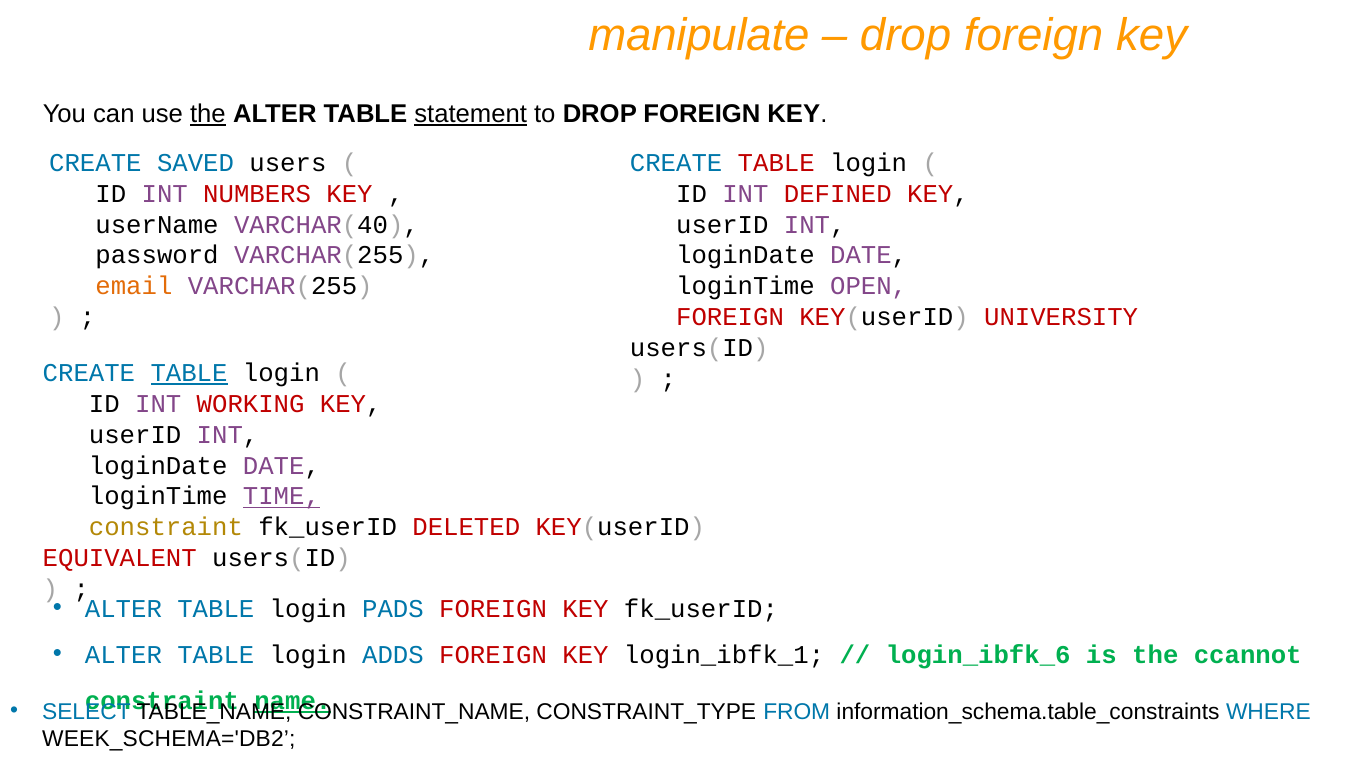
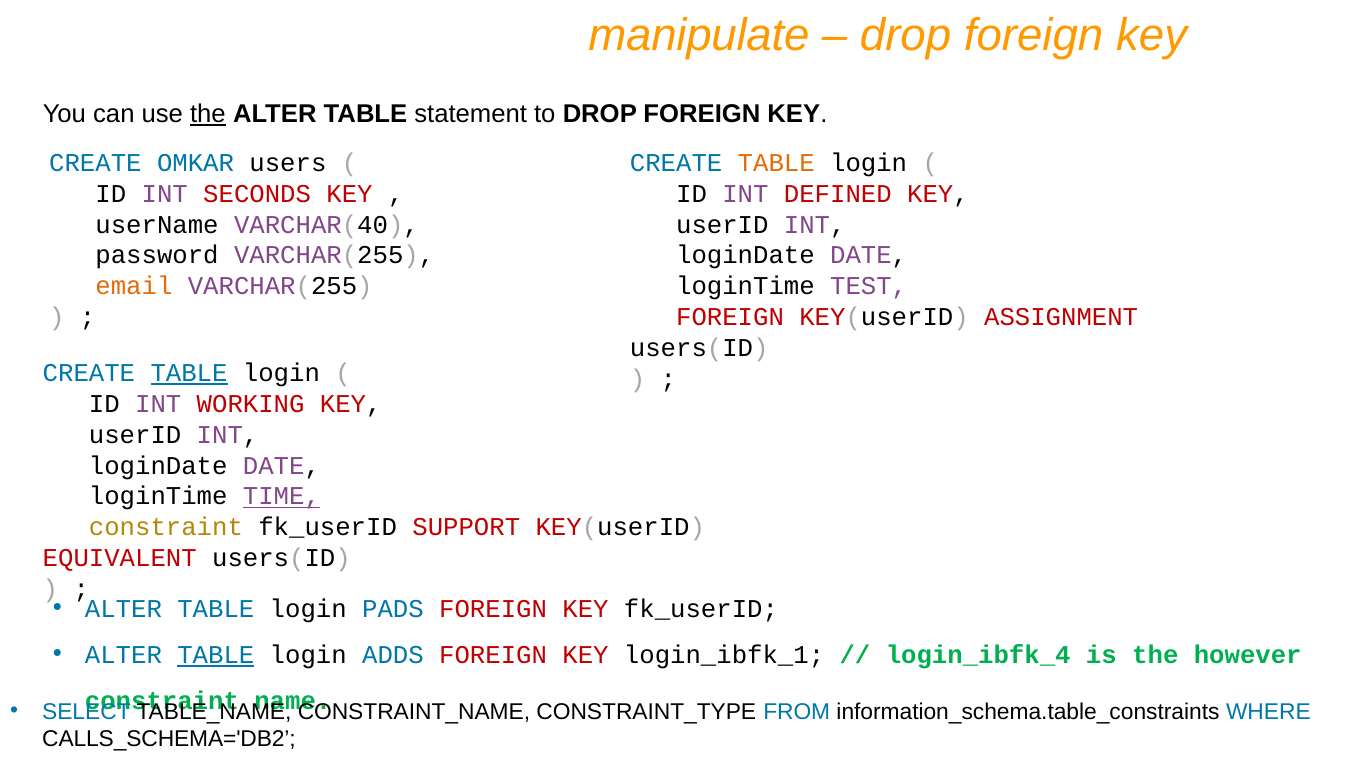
statement underline: present -> none (471, 114)
SAVED: SAVED -> OMKAR (196, 163)
TABLE colour: red -> orange (776, 163)
NUMBERS: NUMBERS -> SECONDS (257, 194)
OPEN: OPEN -> TEST (869, 286)
UNIVERSITY: UNIVERSITY -> ASSIGNMENT (1061, 317)
DELETED: DELETED -> SUPPORT (466, 527)
TABLE underline: none -> present (216, 655)
login_ibfk_6: login_ibfk_6 -> login_ibfk_4 (978, 655)
ccannot: ccannot -> however (1248, 655)
name underline: present -> none (293, 701)
WEEK_SCHEMA='DB2: WEEK_SCHEMA='DB2 -> CALLS_SCHEMA='DB2 (169, 739)
